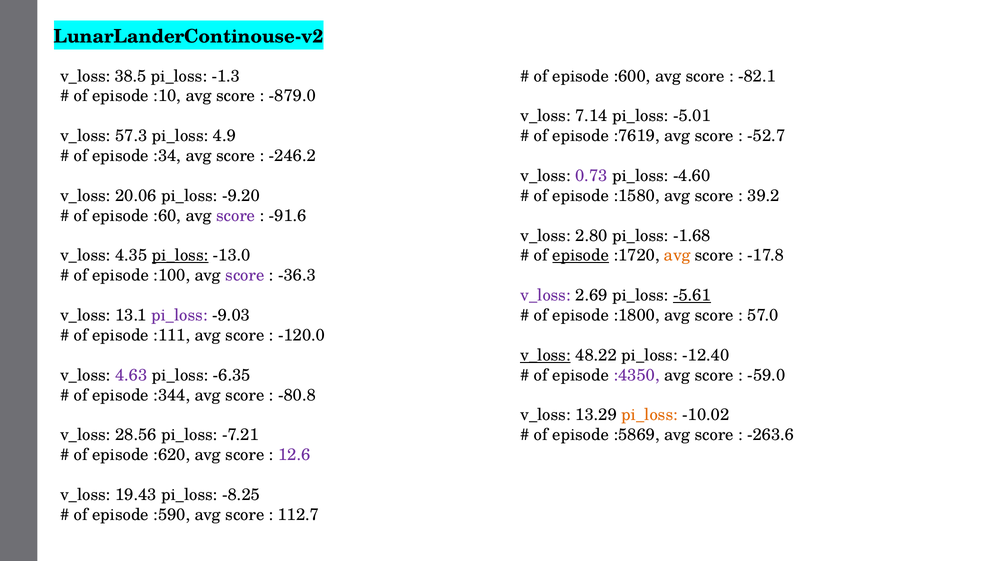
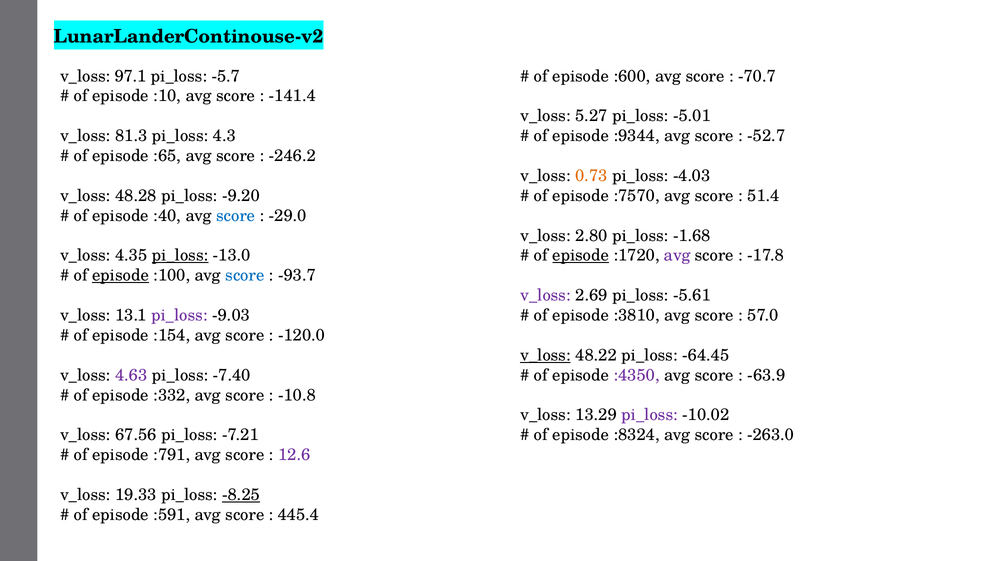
38.5: 38.5 -> 97.1 (131, 76)
-1.3: -1.3 -> -5.7 (226, 76)
-82.1: -82.1 -> -70.7 (757, 76)
-879.0: -879.0 -> -141.4 (292, 96)
7.14: 7.14 -> 5.27 (591, 116)
57.3: 57.3 -> 81.3 (131, 136)
4.9: 4.9 -> 4.3 (224, 136)
:7619: :7619 -> :9344 (637, 136)
:34: :34 -> :65 (167, 156)
0.73 colour: purple -> orange (591, 176)
-4.60: -4.60 -> -4.03 (692, 176)
20.06: 20.06 -> 48.28 (136, 196)
:1580: :1580 -> :7570 (637, 196)
39.2: 39.2 -> 51.4 (763, 196)
:60: :60 -> :40 (167, 216)
score colour: purple -> blue (236, 216)
-91.6: -91.6 -> -29.0 (288, 216)
avg colour: orange -> purple (677, 255)
episode underline: none -> present (120, 275)
score colour: purple -> blue (245, 275)
-36.3: -36.3 -> -93.7 (297, 275)
-5.61 underline: present -> none (692, 295)
:1800: :1800 -> :3810 (637, 315)
:111: :111 -> :154 (172, 335)
-12.40: -12.40 -> -64.45 (706, 355)
-6.35: -6.35 -> -7.40 (232, 375)
-59.0: -59.0 -> -63.9 (766, 375)
:344: :344 -> :332 (172, 395)
-80.8: -80.8 -> -10.8 (297, 395)
pi_loss colour: orange -> purple (650, 415)
28.56: 28.56 -> 67.56 (136, 435)
:5869: :5869 -> :8324 (637, 435)
-263.6: -263.6 -> -263.0 (771, 435)
:620: :620 -> :791 (172, 455)
19.43: 19.43 -> 19.33 (136, 495)
-8.25 underline: none -> present (241, 495)
:590: :590 -> :591 (172, 514)
112.7: 112.7 -> 445.4 (298, 514)
